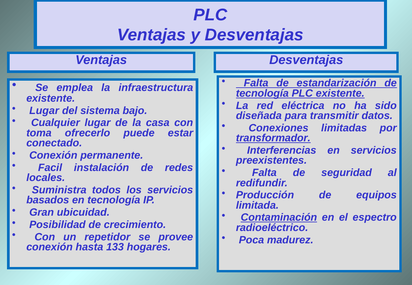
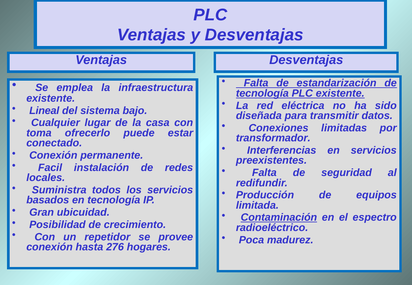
Lugar: Lugar -> Lineal (44, 111)
transformador underline: present -> none (273, 138)
133: 133 -> 276 (115, 247)
